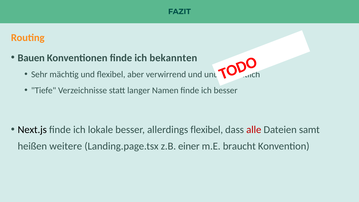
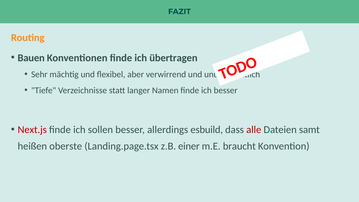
bekannten: bekannten -> übertragen (173, 58)
Next.js colour: black -> red (32, 130)
lokale: lokale -> sollen (100, 130)
allerdings flexibel: flexibel -> esbuild (207, 130)
weitere: weitere -> oberste (66, 146)
